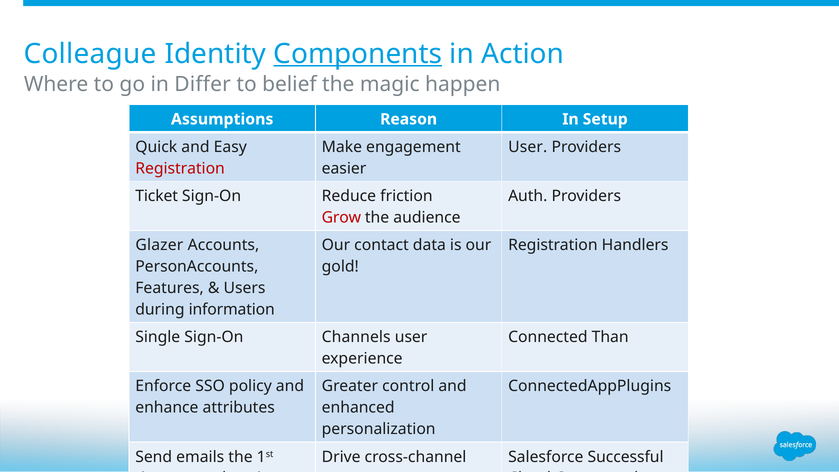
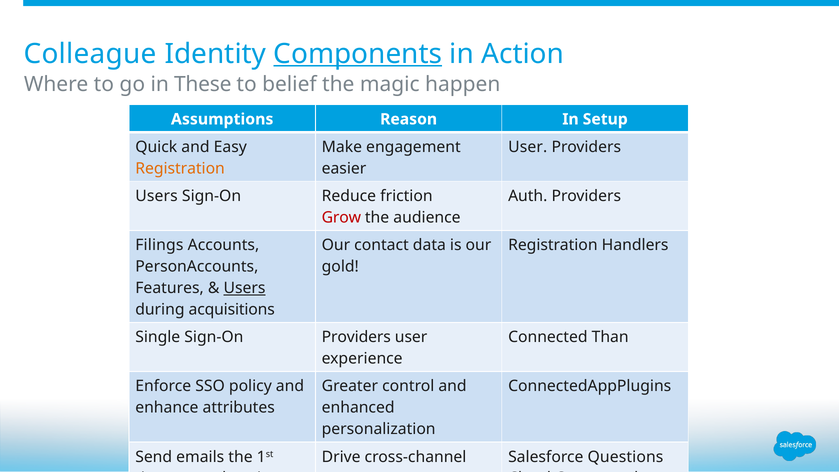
Differ: Differ -> These (203, 84)
Registration colour: red -> orange (180, 168)
Ticket: Ticket -> Users (157, 196)
Glazer: Glazer -> Filings (159, 245)
Users underline: none -> present (245, 288)
information: information -> acquisitions (232, 309)
Sign-On Channels: Channels -> Providers (356, 337)
Successful: Successful -> Questions (625, 457)
